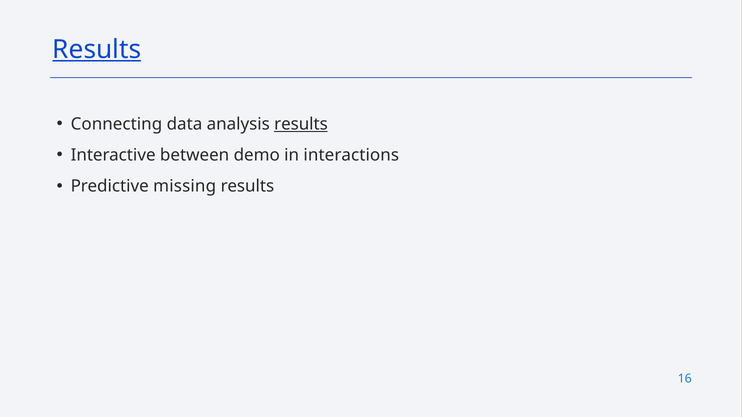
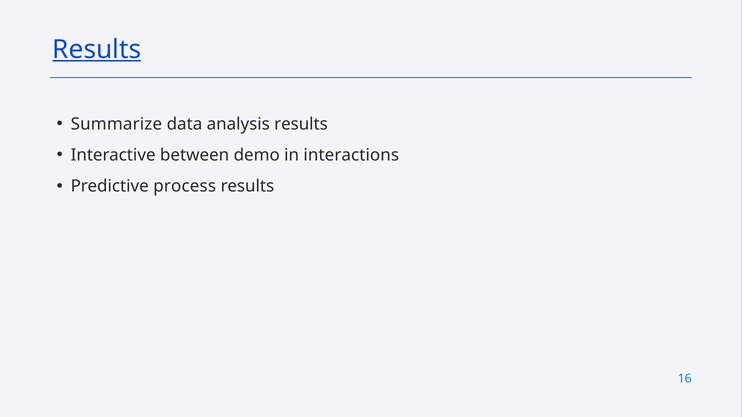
Connecting: Connecting -> Summarize (116, 124)
results underline: present -> none (301, 124)
missing: missing -> process (185, 187)
